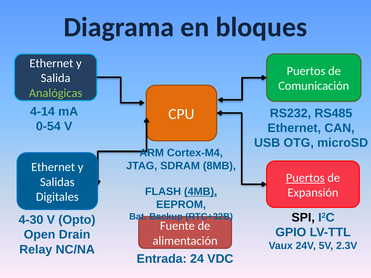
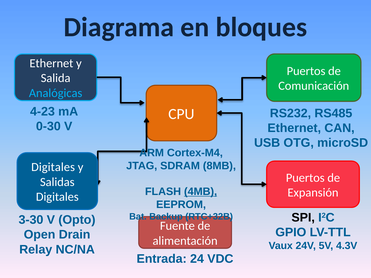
Analógicas colour: light green -> light blue (56, 93)
4-14: 4-14 -> 4-23 (42, 112)
0-54: 0-54 -> 0-30 (48, 126)
Ethernet: Ethernet -> Digitales (53, 167)
Puertos underline: present -> none (305, 178)
4-30: 4-30 -> 3-30 (31, 220)
2.3V: 2.3V -> 4.3V (347, 246)
